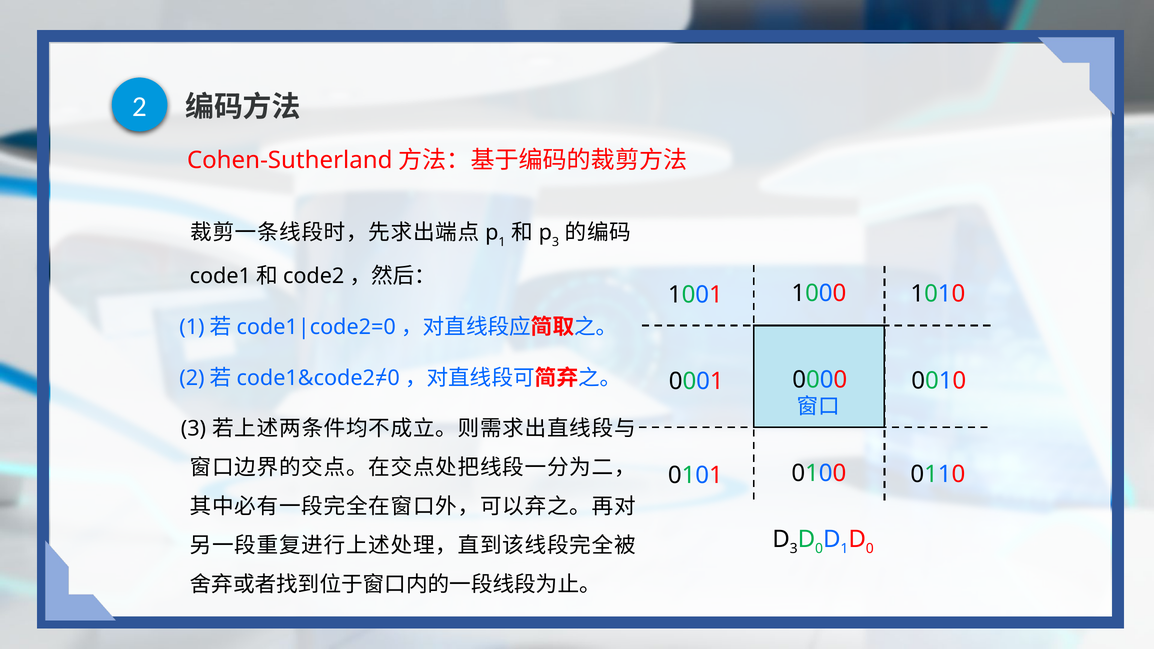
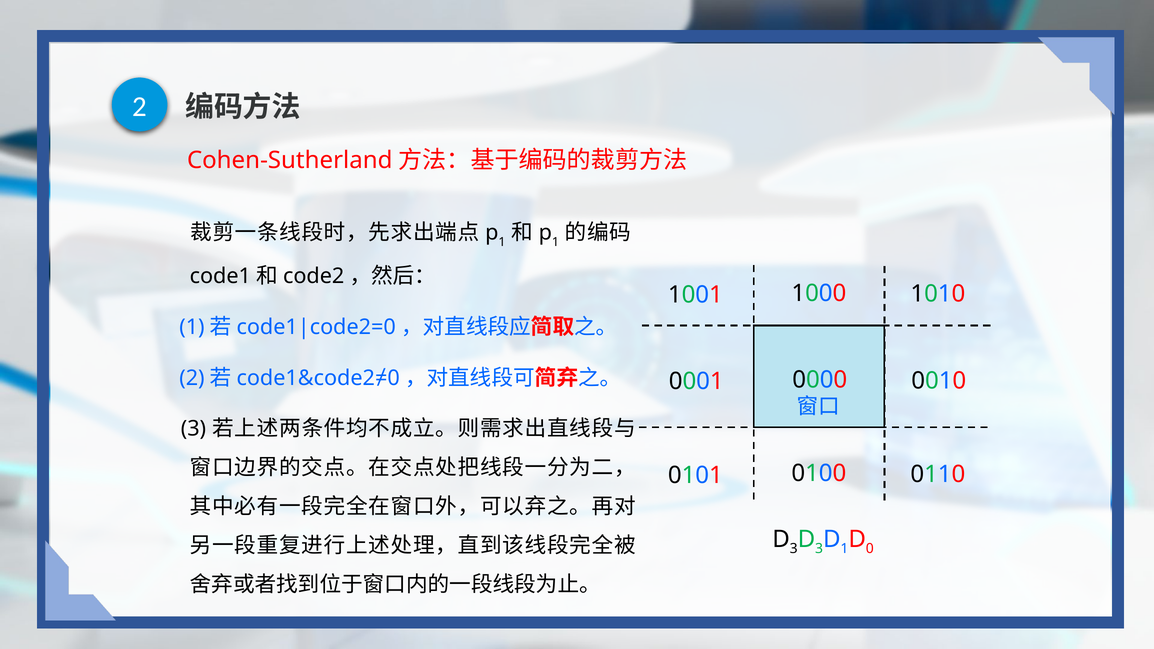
3: 3 -> 1 (556, 242)
0: 0 -> 3 (819, 549)
